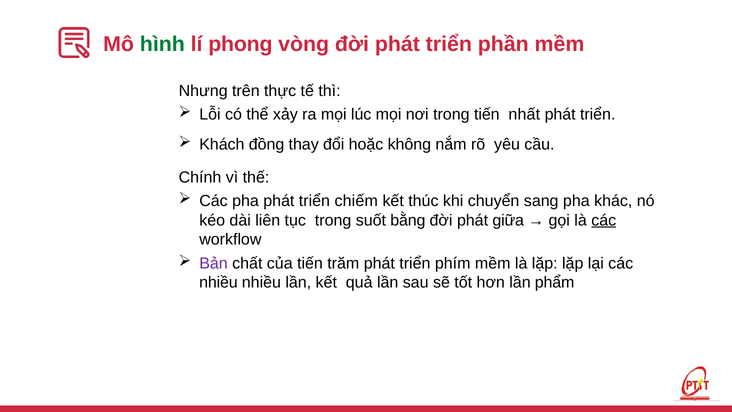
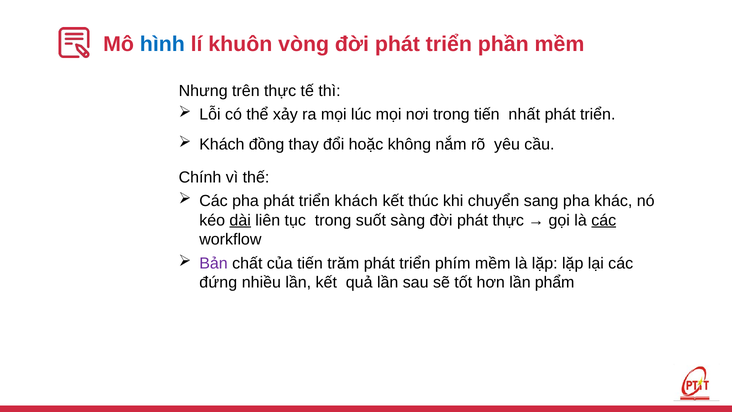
hình colour: green -> blue (162, 44)
phong: phong -> khuôn (240, 44)
triển chiếm: chiếm -> khách (356, 201)
dài underline: none -> present (240, 220)
bằng: bằng -> sàng (408, 220)
phát giữa: giữa -> thực (508, 220)
nhiều: nhiều -> đứng (218, 282)
